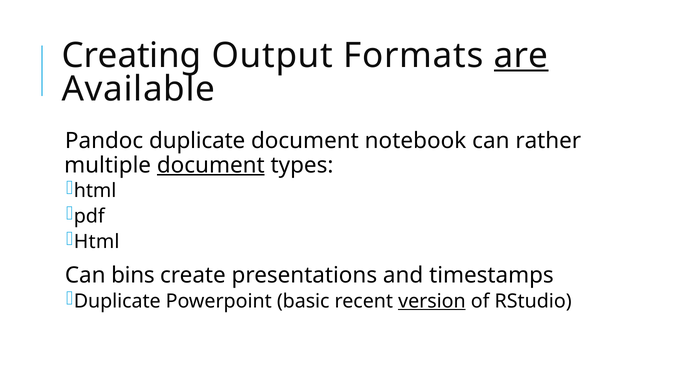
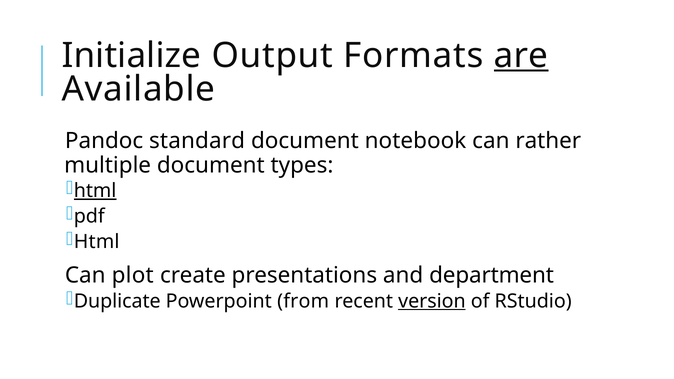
Creating: Creating -> Initialize (131, 55)
Pandoc duplicate: duplicate -> standard (197, 141)
document underline: present -> none (211, 165)
html underline: none -> present (95, 191)
bins: bins -> plot (133, 276)
timestamps: timestamps -> department (492, 276)
basic: basic -> from (303, 301)
